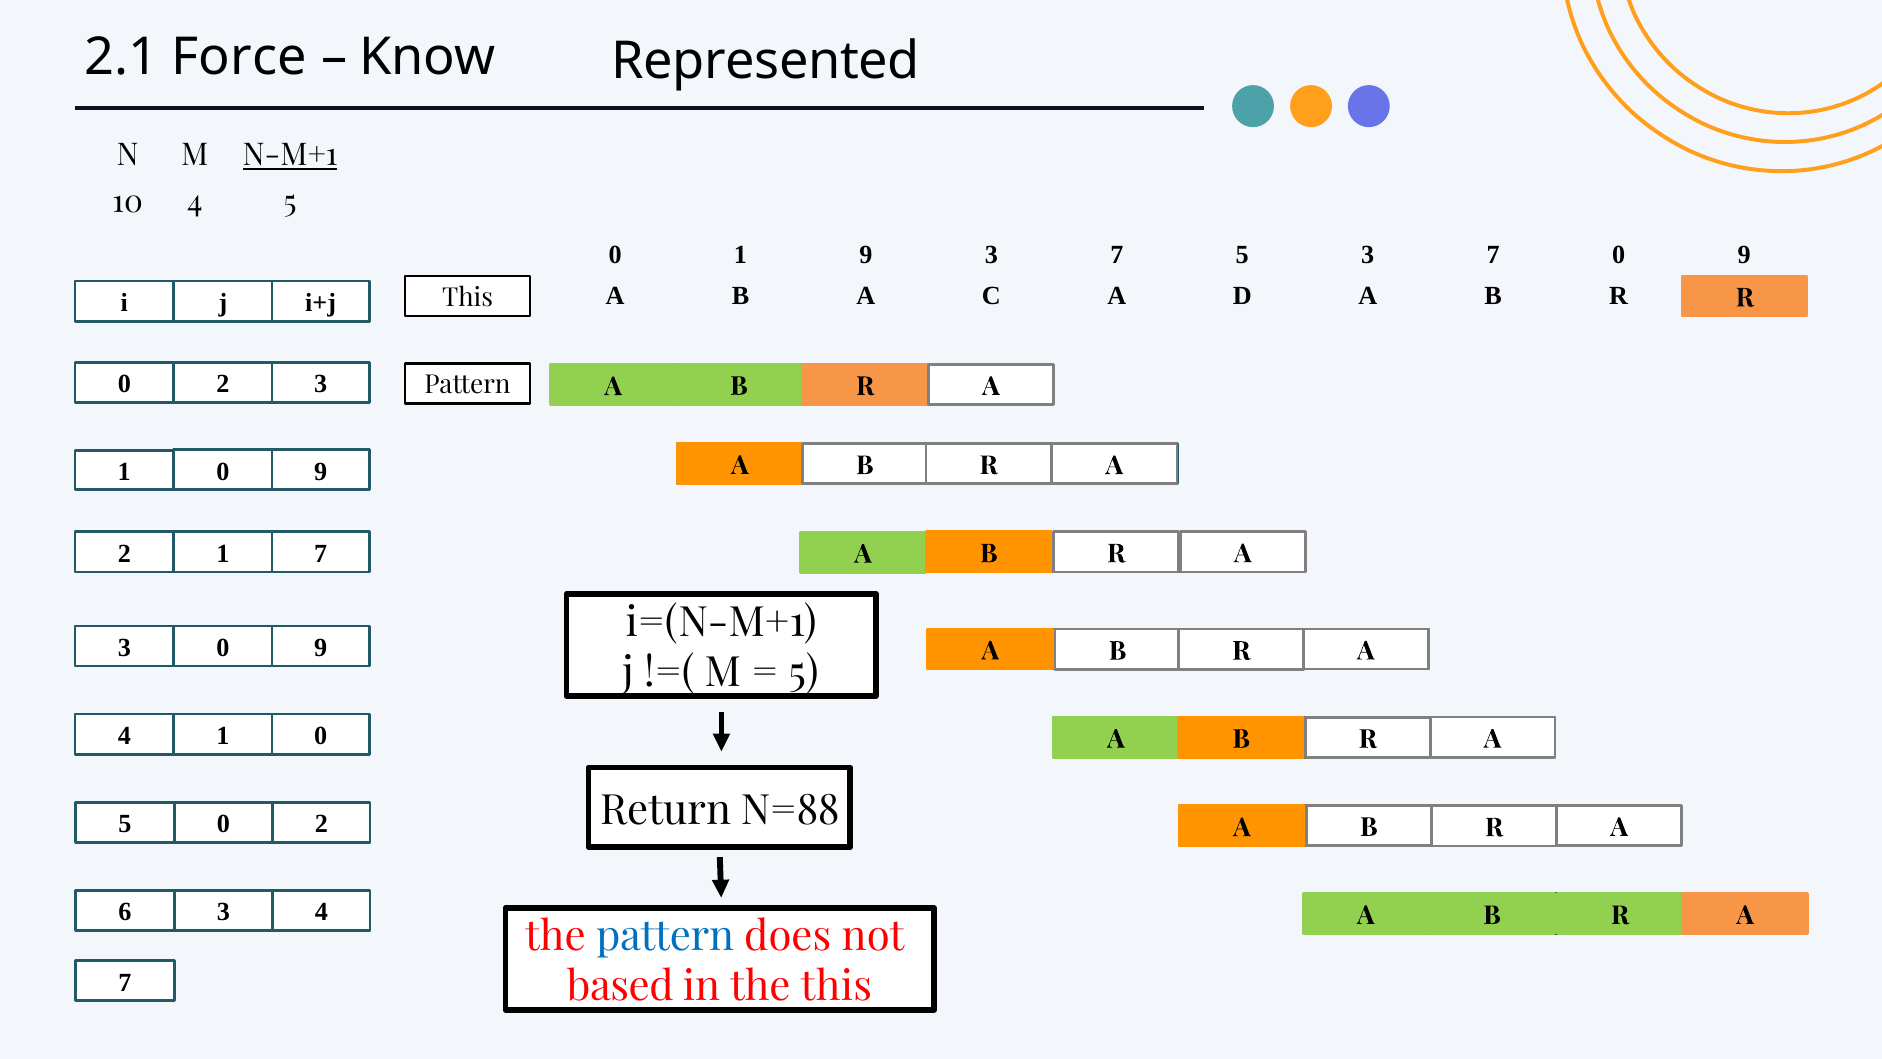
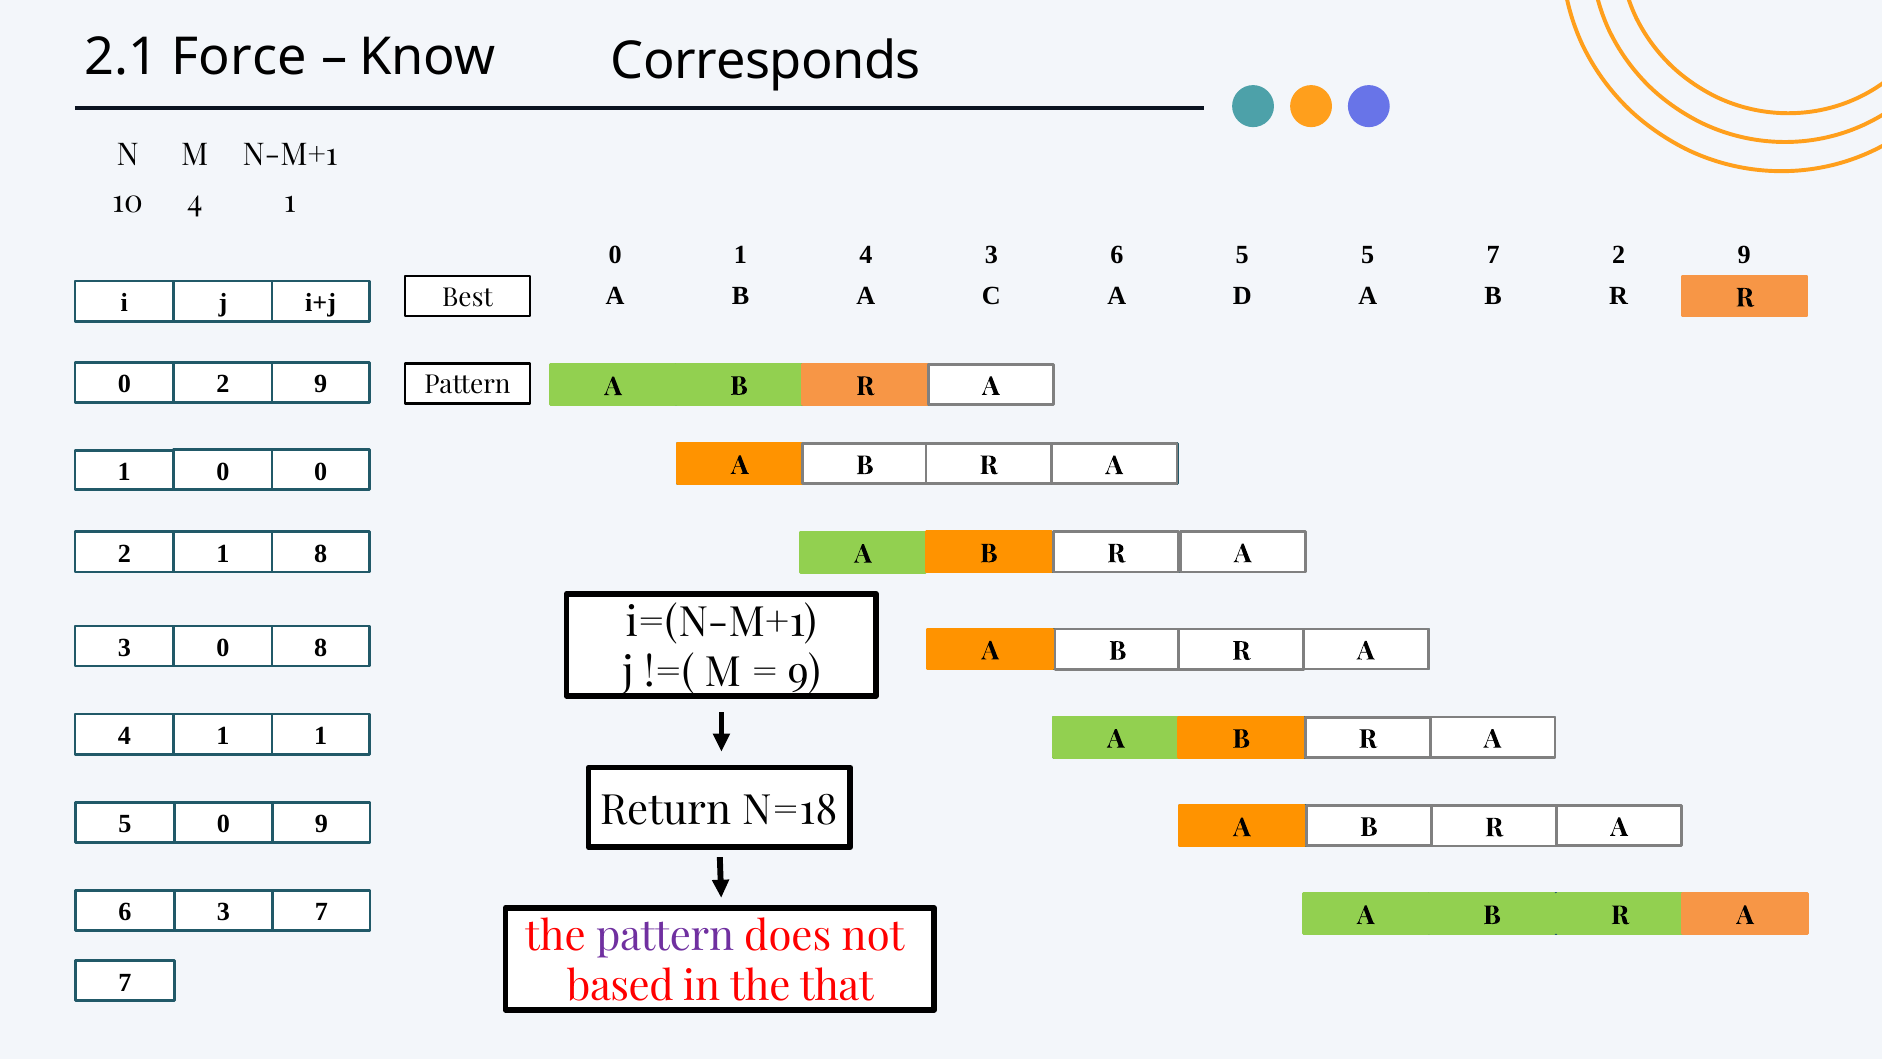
Represented: Represented -> Corresponds (766, 61)
N-M+1 underline: present -> none (290, 155)
4 5: 5 -> 1 (290, 202)
0 1 9: 9 -> 4 (866, 255)
7: 7 -> 6 (1117, 255)
3: 3 -> 5 (1368, 255)
7 0: 0 -> 2 (1619, 255)
This: This -> Best (467, 298)
3: 3 -> 9 (321, 384)
9: 9 -> 0 (321, 471)
1 7: 7 -> 8 (321, 553)
9: 9 -> 8 (321, 648)
5: 5 -> 9 (804, 673)
0: 0 -> 1 (321, 736)
N=88: N=88 -> N=18 (790, 810)
0 2: 2 -> 9 (321, 824)
3 4: 4 -> 7 (321, 912)
pattern colour: blue -> purple (665, 936)
the this: this -> that (837, 987)
